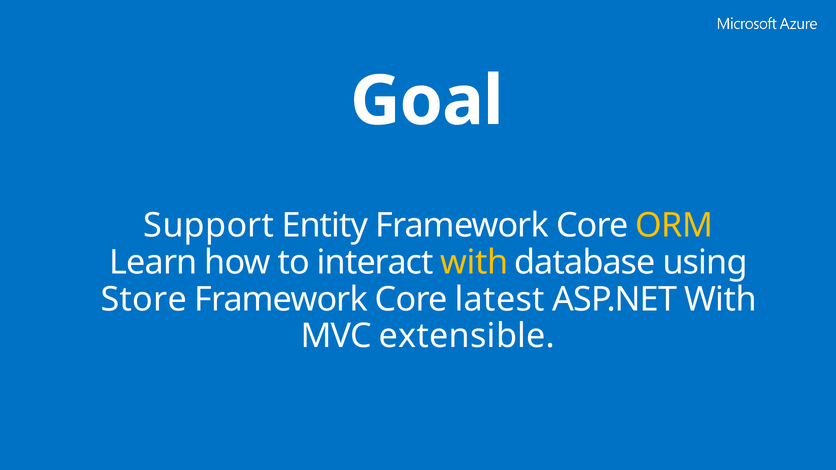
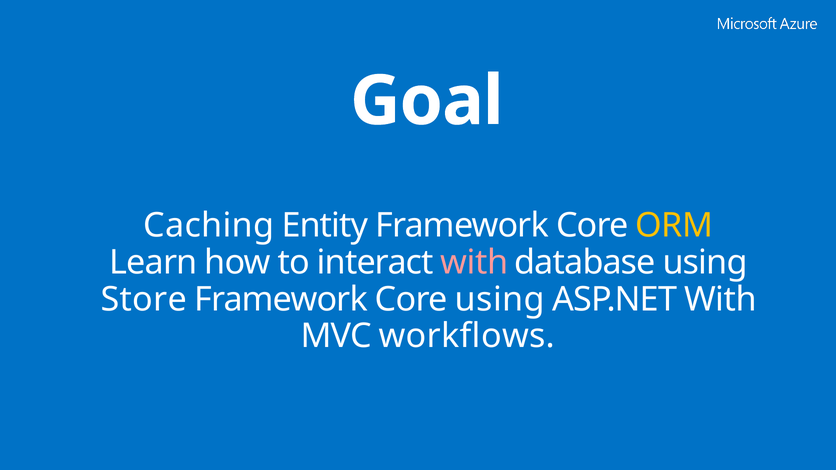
Support: Support -> Caching (209, 226)
with colour: yellow -> pink (474, 263)
Core latest: latest -> using (500, 299)
extensible: extensible -> workflows (467, 336)
